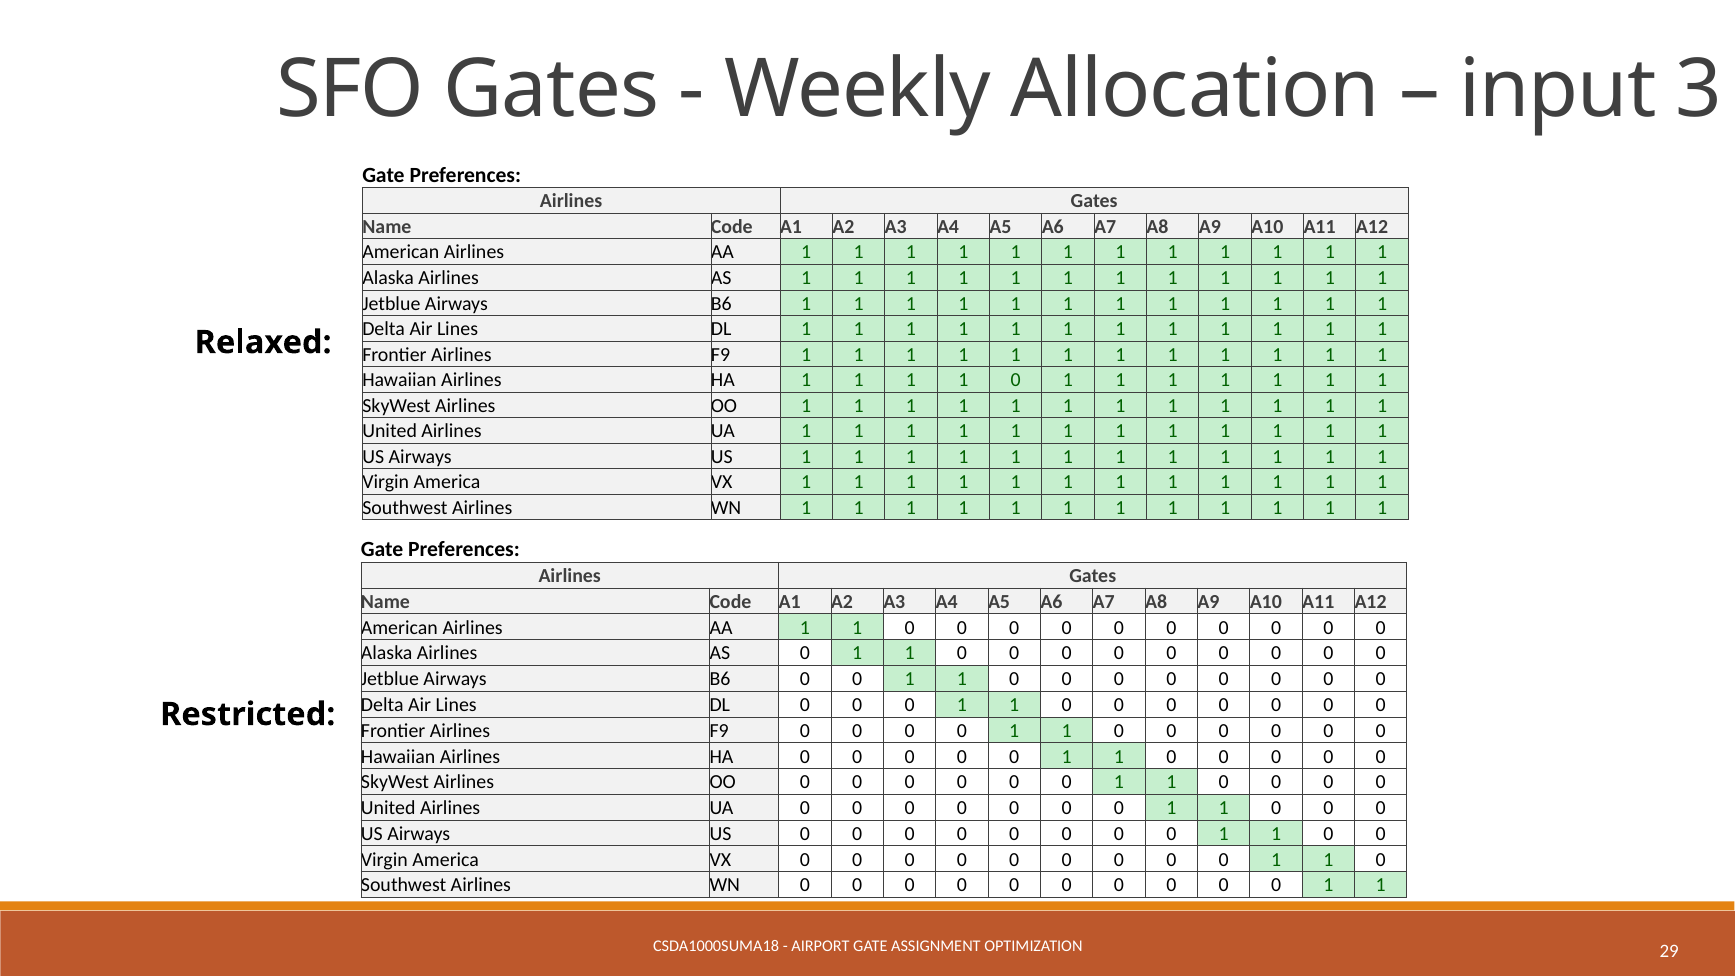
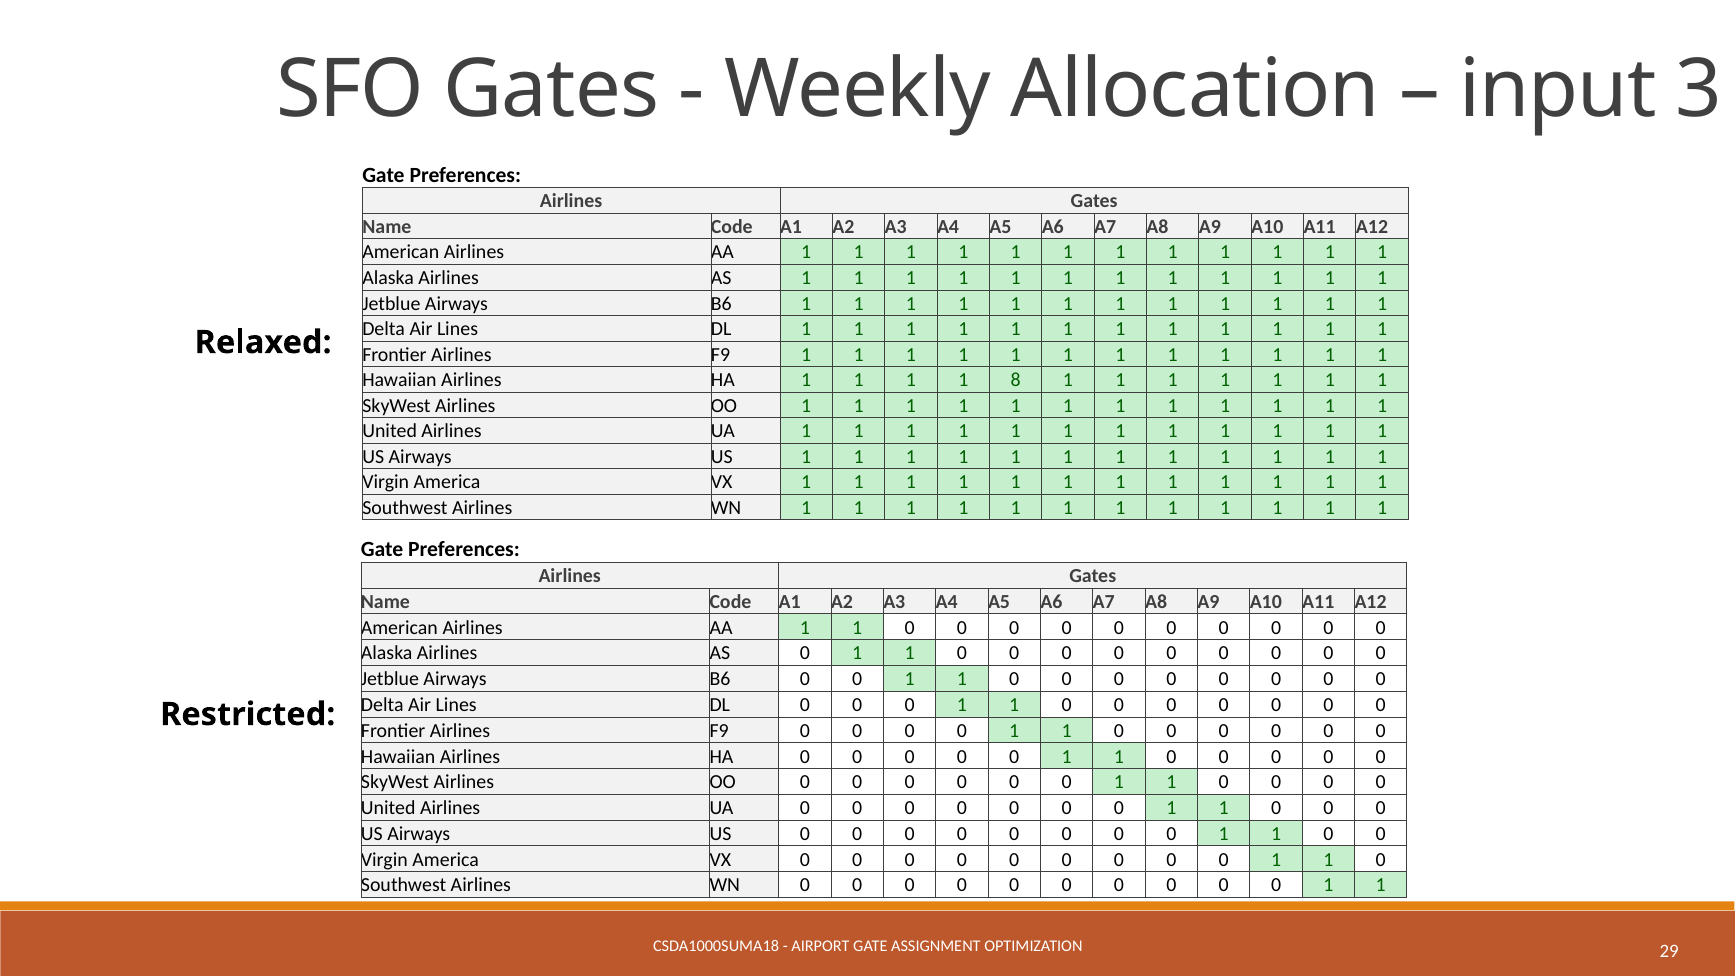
1 1 1 0: 0 -> 8 (1016, 380)
